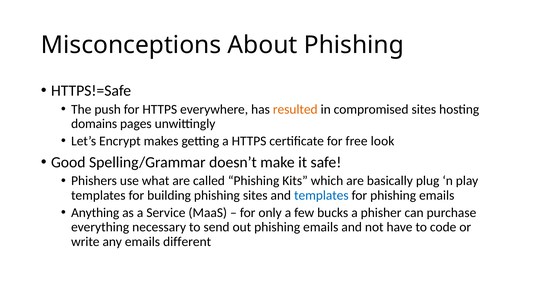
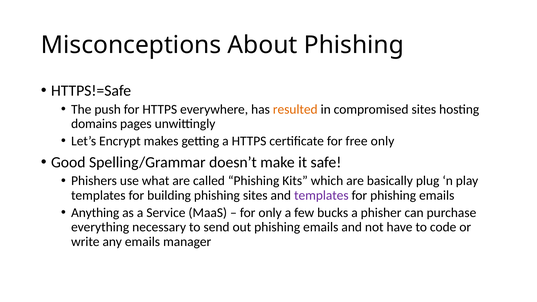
free look: look -> only (383, 141)
templates colour: blue -> purple (321, 195)
different: different -> manager (187, 242)
